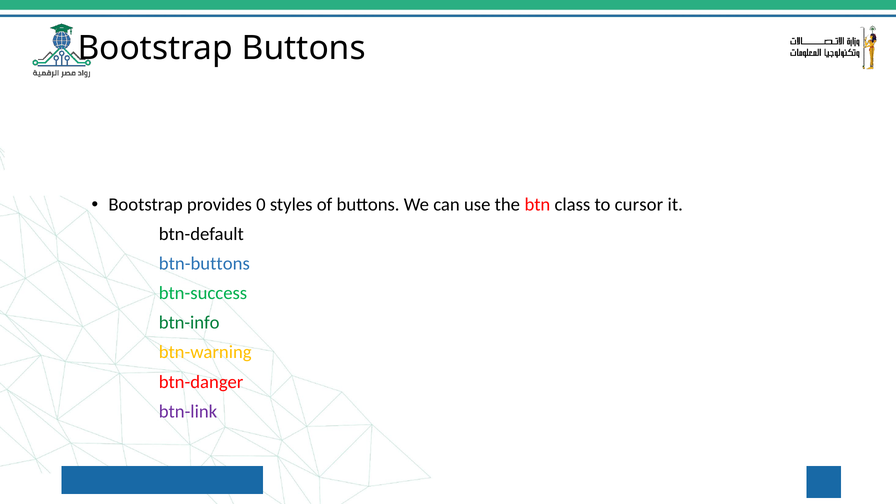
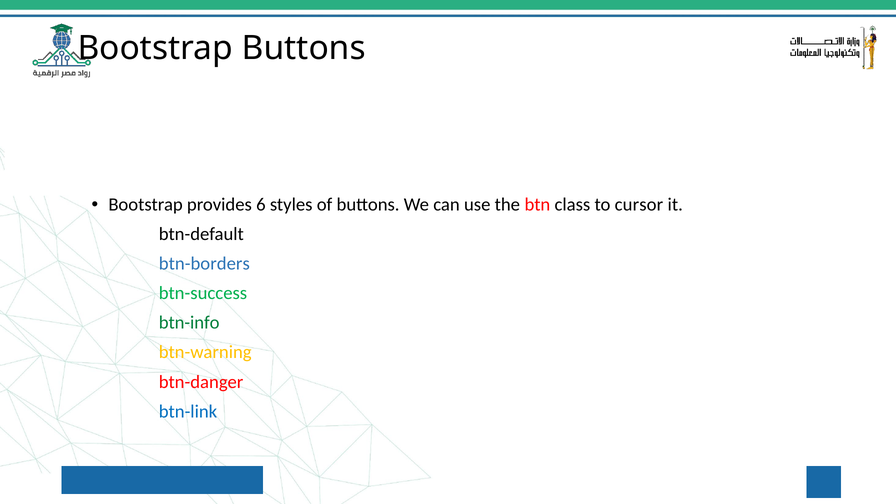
0: 0 -> 6 (261, 205)
btn-buttons: btn-buttons -> btn-borders (204, 264)
btn-link colour: purple -> blue (188, 411)
